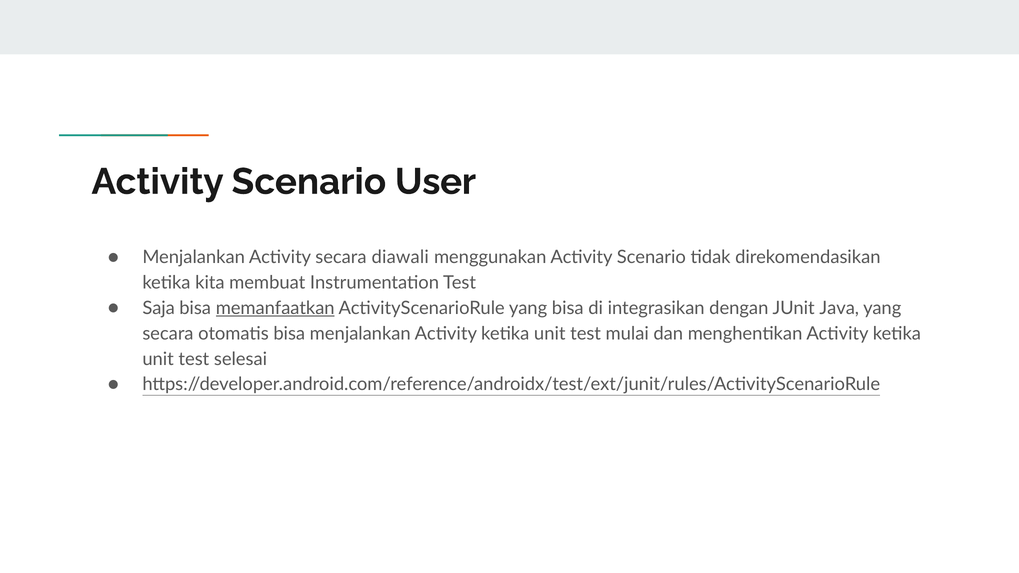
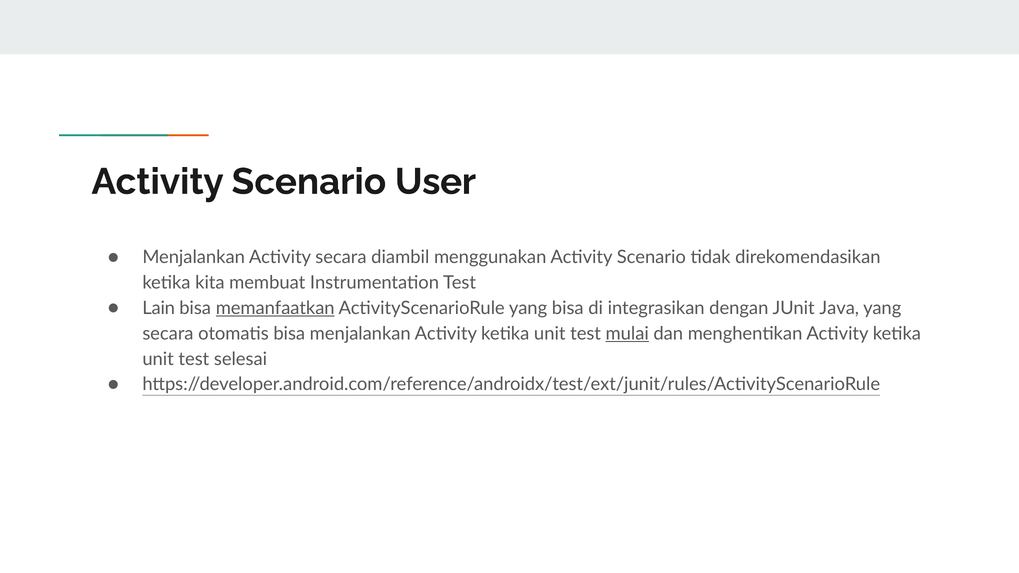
diawali: diawali -> diambil (400, 257)
Saja: Saja -> Lain (159, 308)
mulai underline: none -> present (627, 334)
